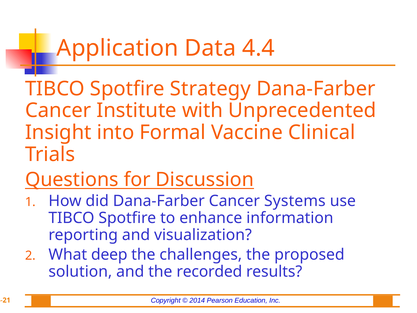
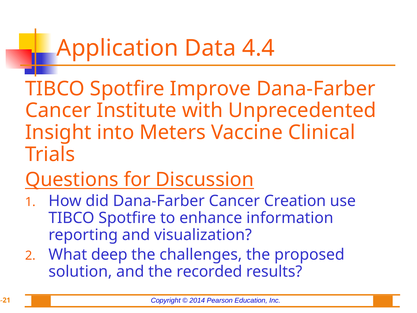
Strategy: Strategy -> Improve (210, 89)
Formal: Formal -> Meters (173, 132)
Systems: Systems -> Creation (295, 201)
